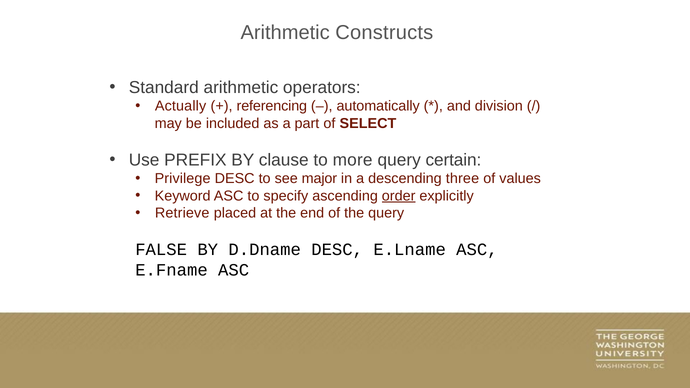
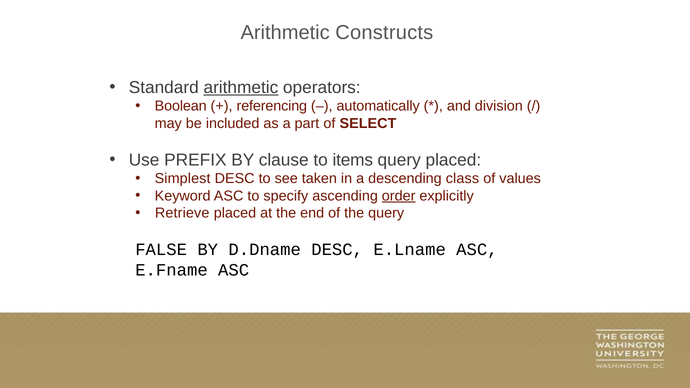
arithmetic underline: none -> present (241, 87)
Actually: Actually -> Boolean (181, 106)
more: more -> items (353, 160)
query certain: certain -> placed (453, 160)
Privilege: Privilege -> Simplest (183, 179)
major: major -> taken (319, 179)
three: three -> class (462, 179)
